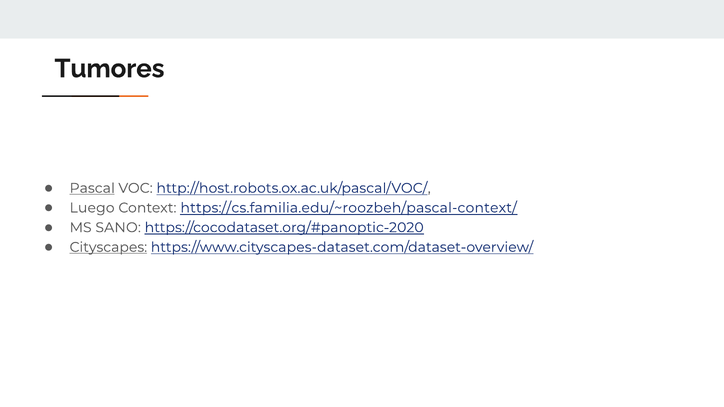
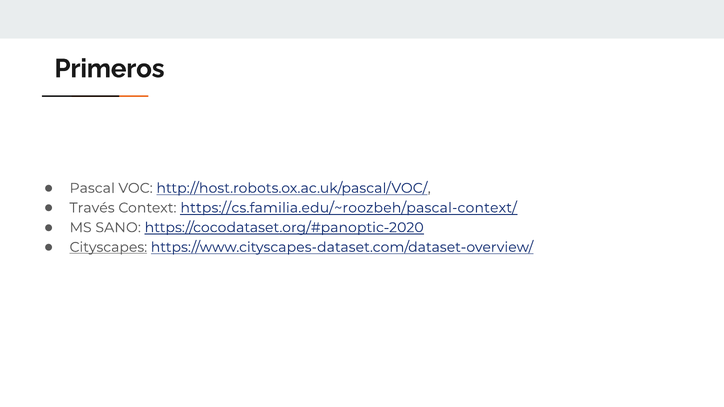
Tumores: Tumores -> Primeros (109, 69)
Pascal underline: present -> none (92, 188)
Luego: Luego -> Través (92, 208)
